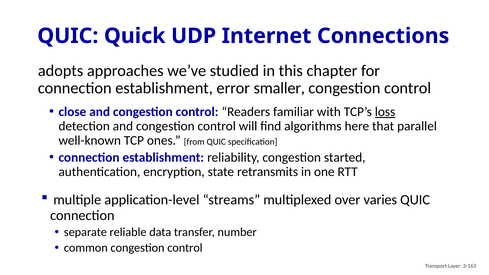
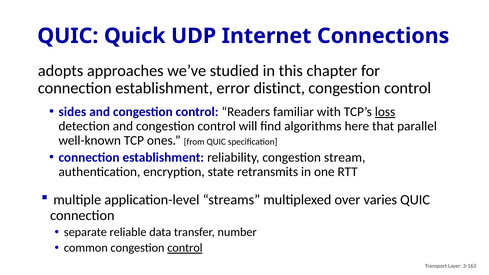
smaller: smaller -> distinct (279, 88)
close: close -> sides (72, 112)
started: started -> stream (345, 157)
control underline: none -> present (185, 248)
